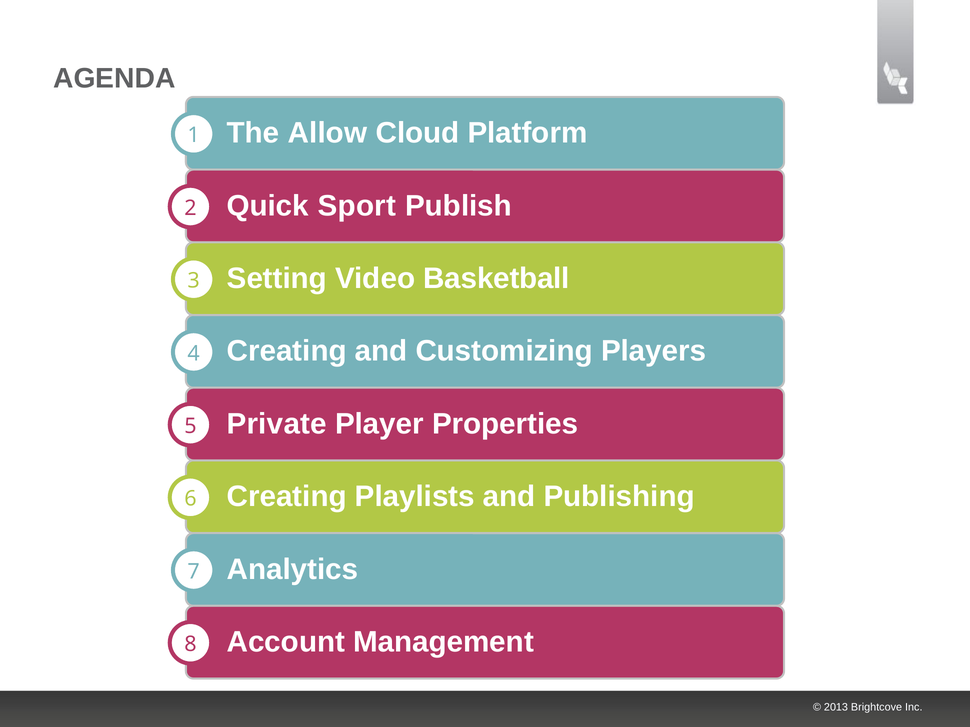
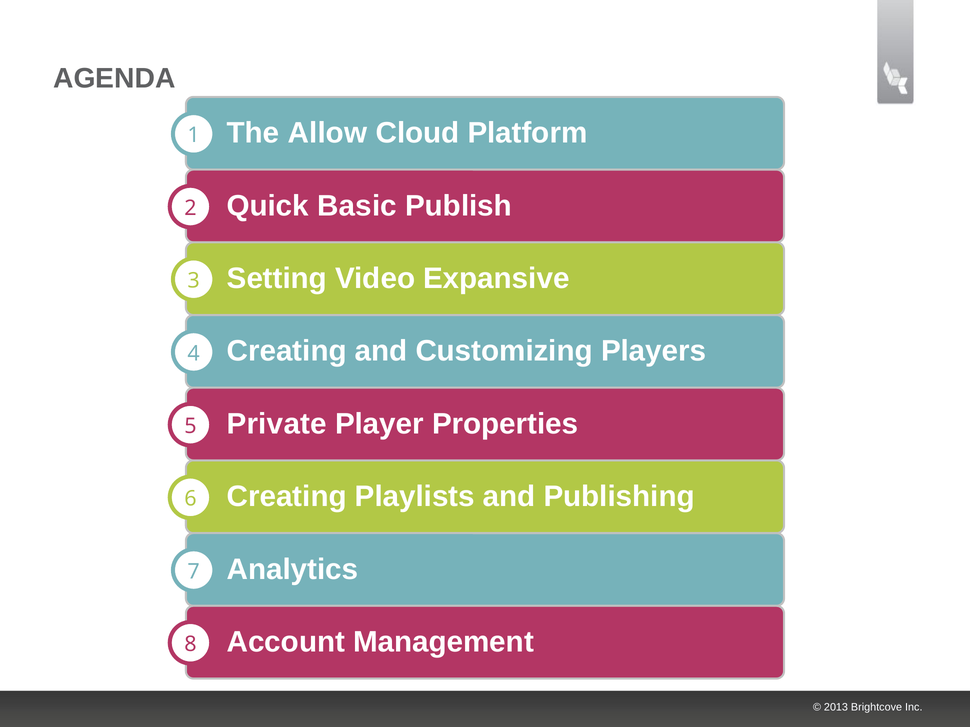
Sport: Sport -> Basic (357, 206)
Basketball: Basketball -> Expansive (496, 279)
